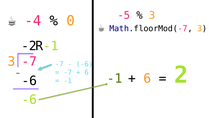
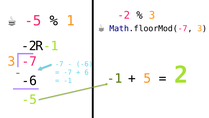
-4: -4 -> -5 (33, 21)
0: 0 -> 1 (71, 21)
-5: -5 -> -2 (124, 15)
6: 6 -> 5 (147, 78)
-6: -6 -> -5 (29, 99)
